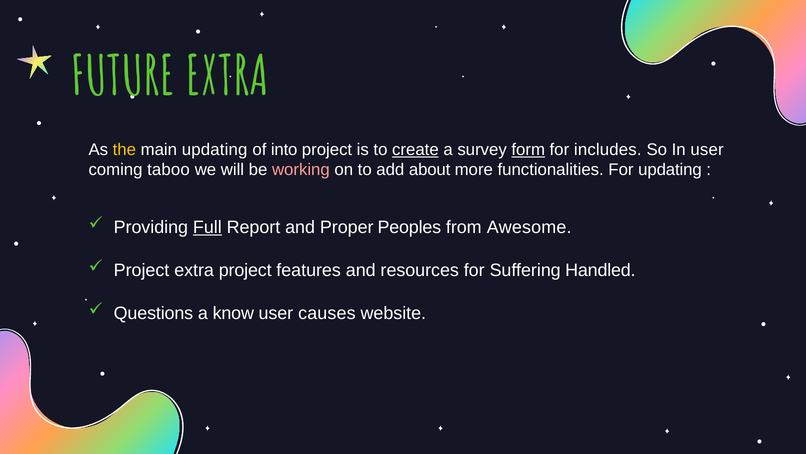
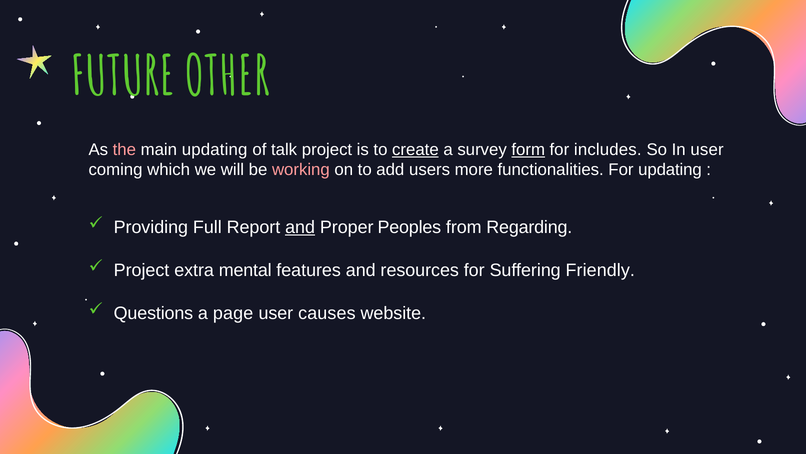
FUTURE EXTRA: EXTRA -> OTHER (227, 77)
the colour: yellow -> pink (124, 149)
into: into -> talk (284, 149)
taboo: taboo -> which (169, 170)
about: about -> users (430, 170)
Full underline: present -> none (207, 227)
and underline: none -> present (300, 227)
Awesome: Awesome -> Regarding (529, 227)
extra project: project -> mental (245, 270)
Handled: Handled -> Friendly (600, 270)
know: know -> page (233, 313)
